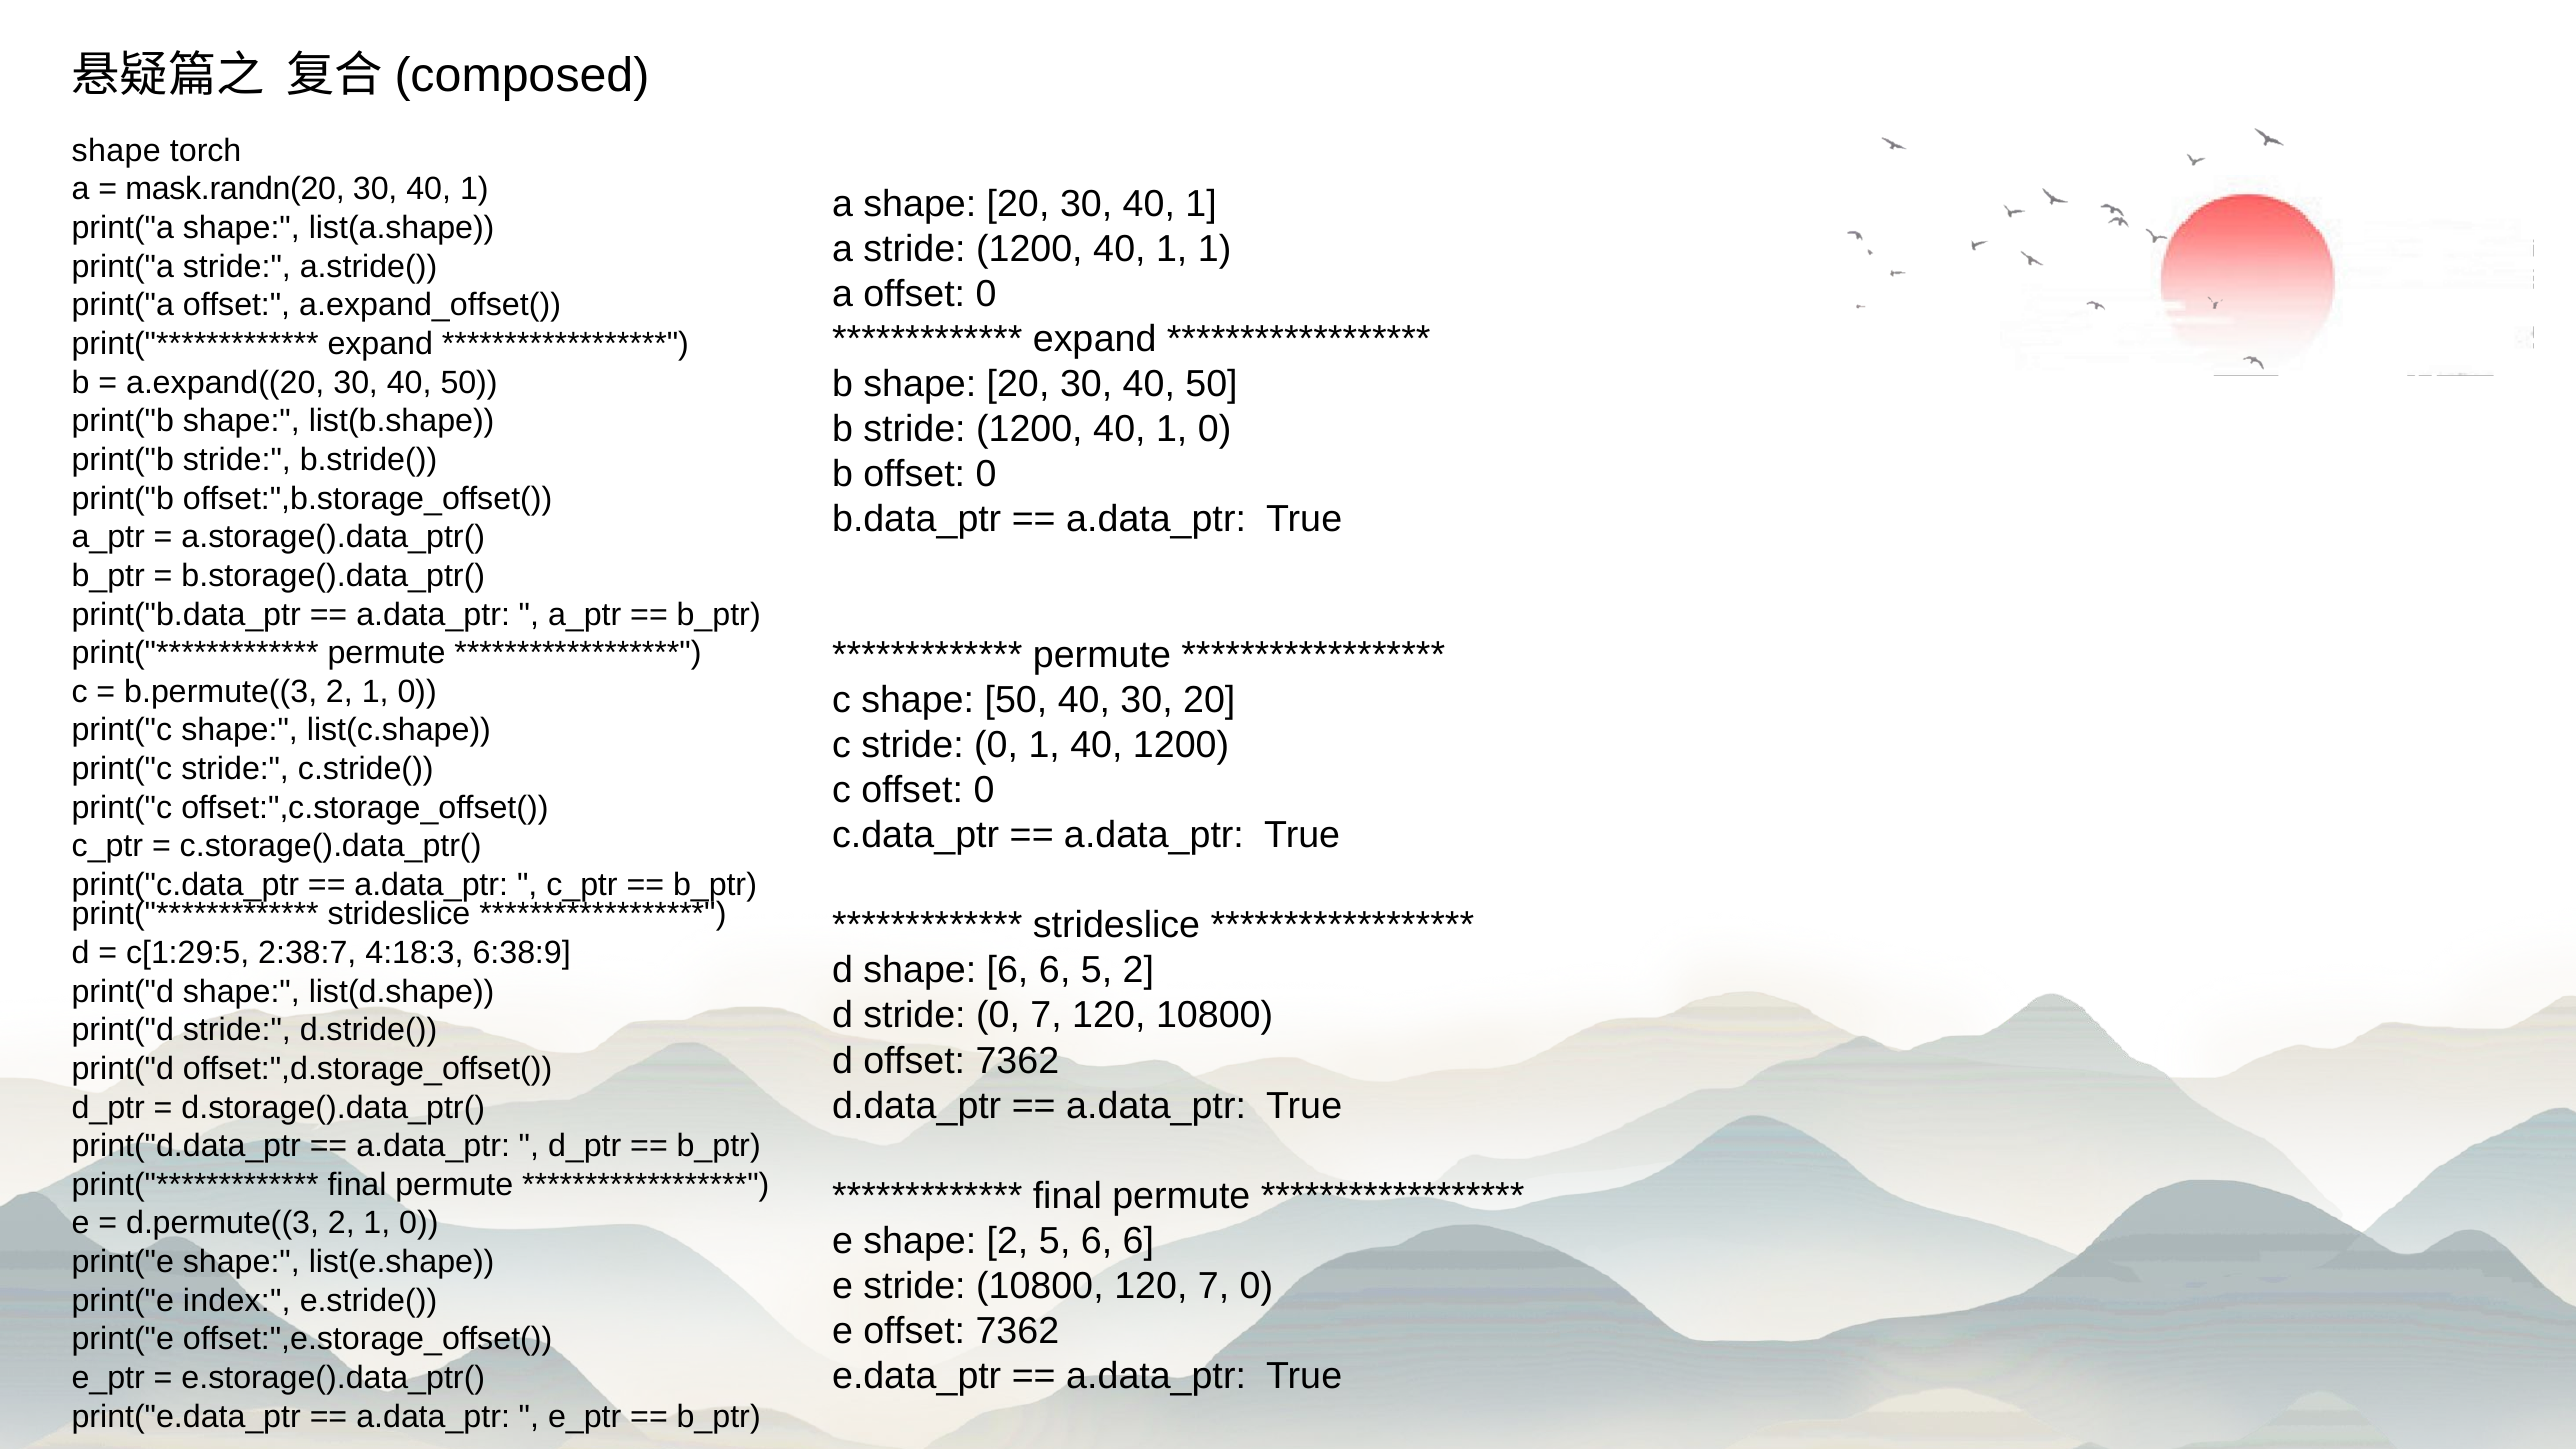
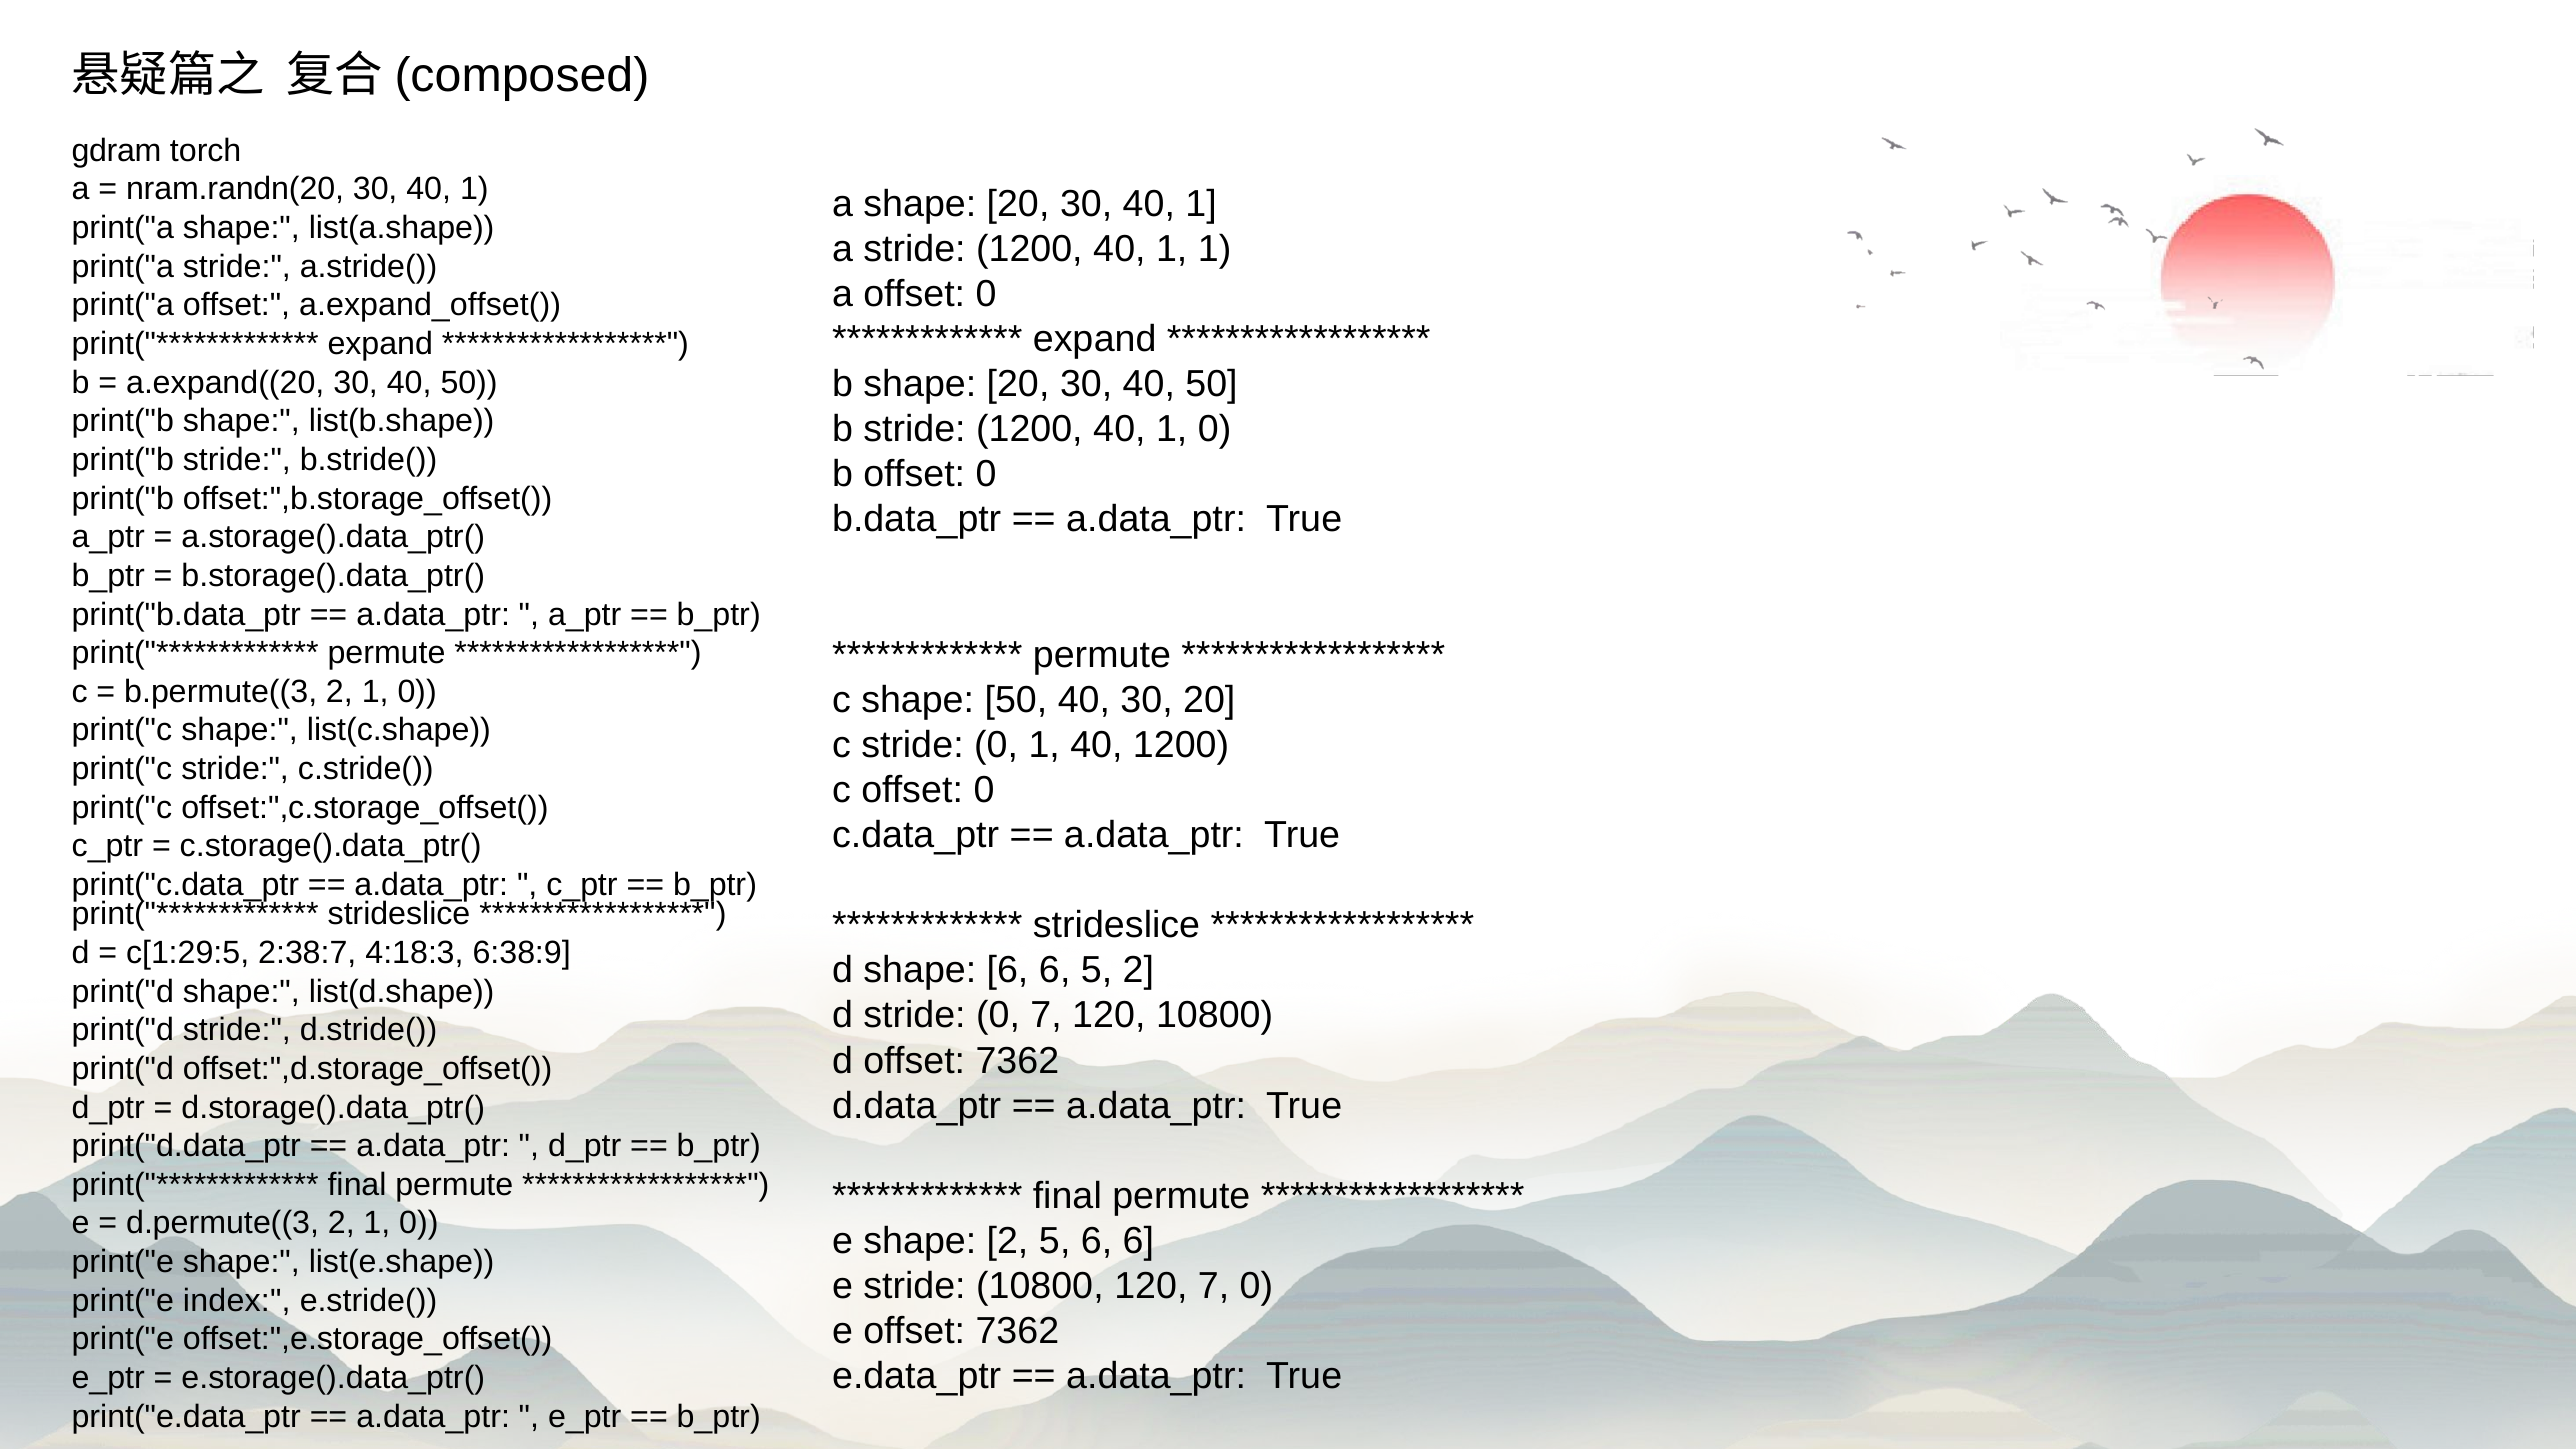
shape: shape -> gdram (117, 151)
mask.randn(20: mask.randn(20 -> nram.randn(20 (235, 189)
